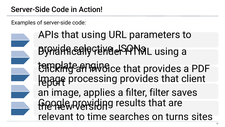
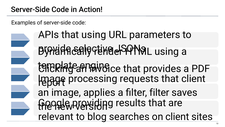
processing provides: provides -> requests (139, 79)
time: time -> blog (97, 116)
on turns: turns -> client (177, 116)
